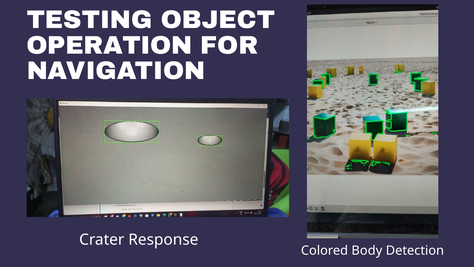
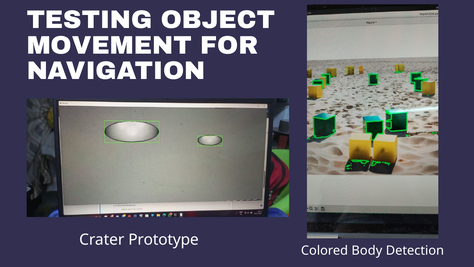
OPERATION: OPERATION -> MOVEMENT (109, 45)
Response: Response -> Prototype (163, 239)
